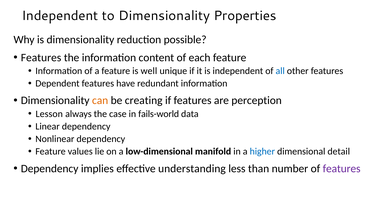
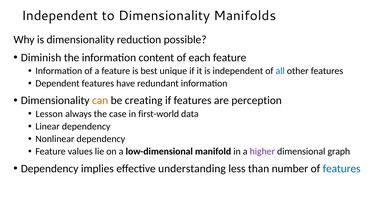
Properties: Properties -> Manifolds (245, 16)
Features: Features -> Diminish (41, 57)
well: well -> best (149, 71)
fails-world: fails-world -> first-world (159, 114)
higher colour: blue -> purple (262, 151)
detail: detail -> graph (339, 151)
features colour: purple -> blue (342, 168)
